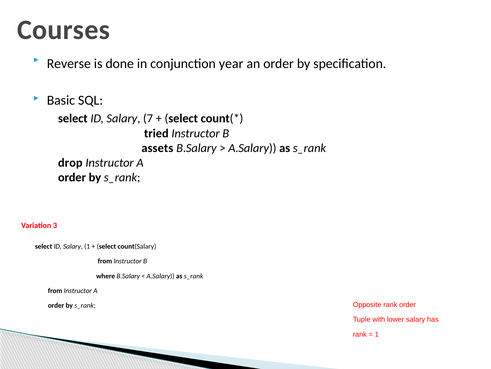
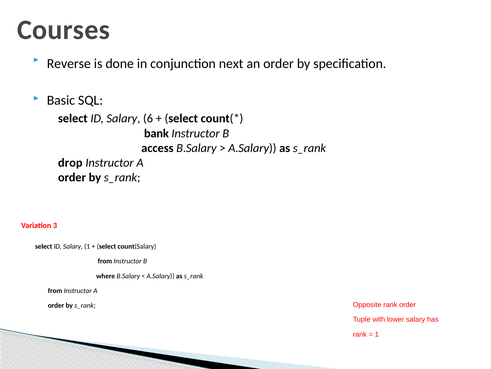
year: year -> next (231, 64)
7: 7 -> 6 (148, 118)
tried: tried -> bank (156, 133)
assets: assets -> access (157, 148)
